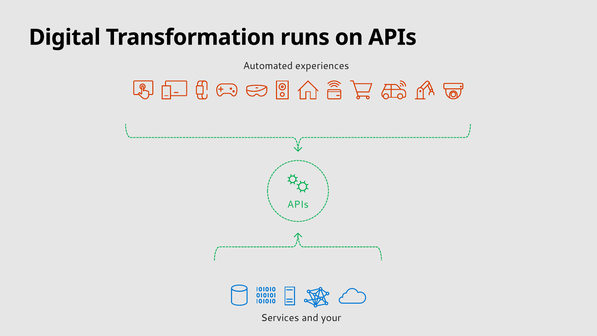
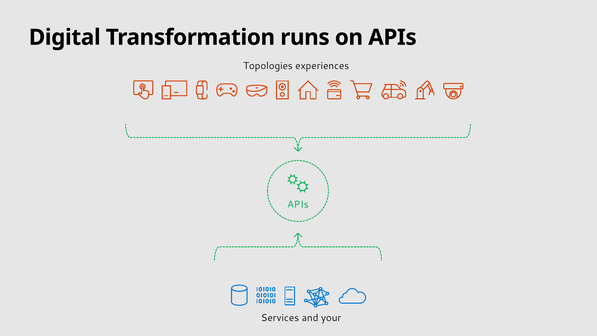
Automated: Automated -> Topologies (268, 66)
